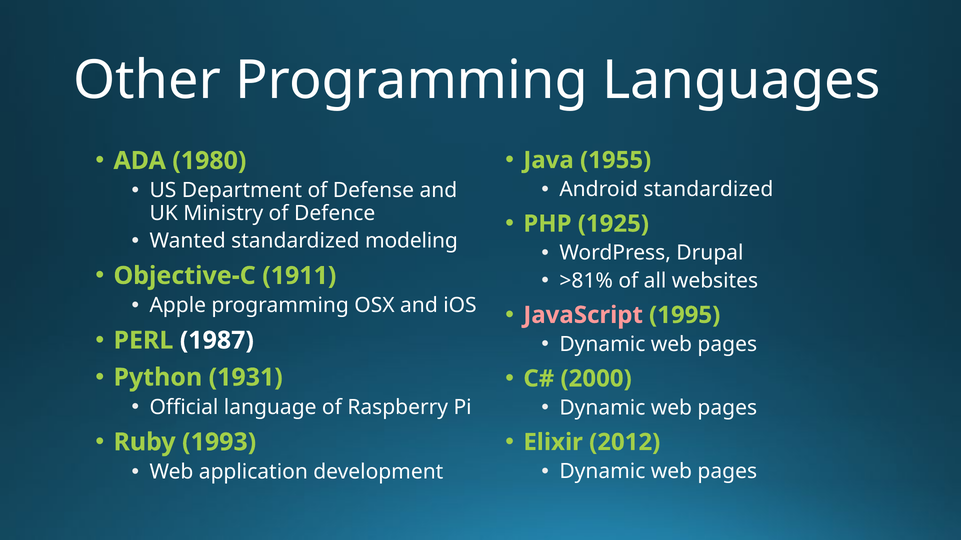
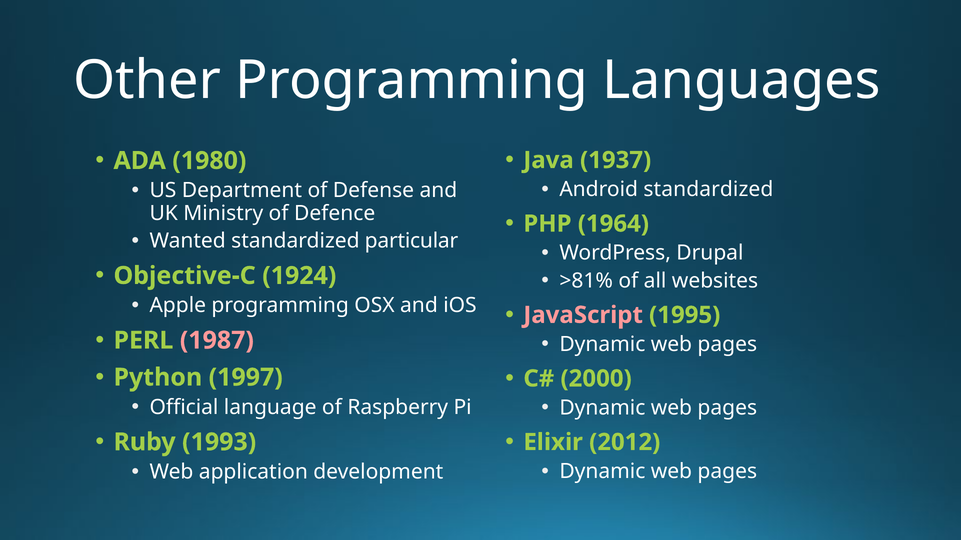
1955: 1955 -> 1937 (616, 160)
1925: 1925 -> 1964 (613, 224)
modeling: modeling -> particular (412, 241)
1911: 1911 -> 1924 (299, 276)
1987 colour: white -> pink (217, 341)
1931: 1931 -> 1997 (246, 378)
